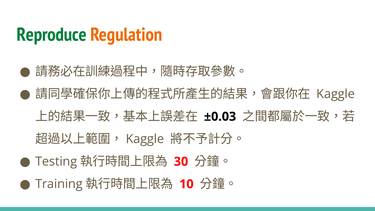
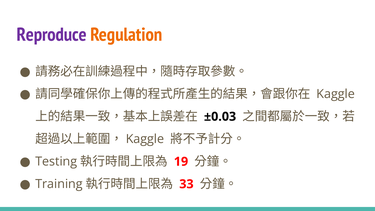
Reproduce colour: green -> purple (52, 35)
30: 30 -> 19 (181, 162)
10: 10 -> 33 (186, 184)
